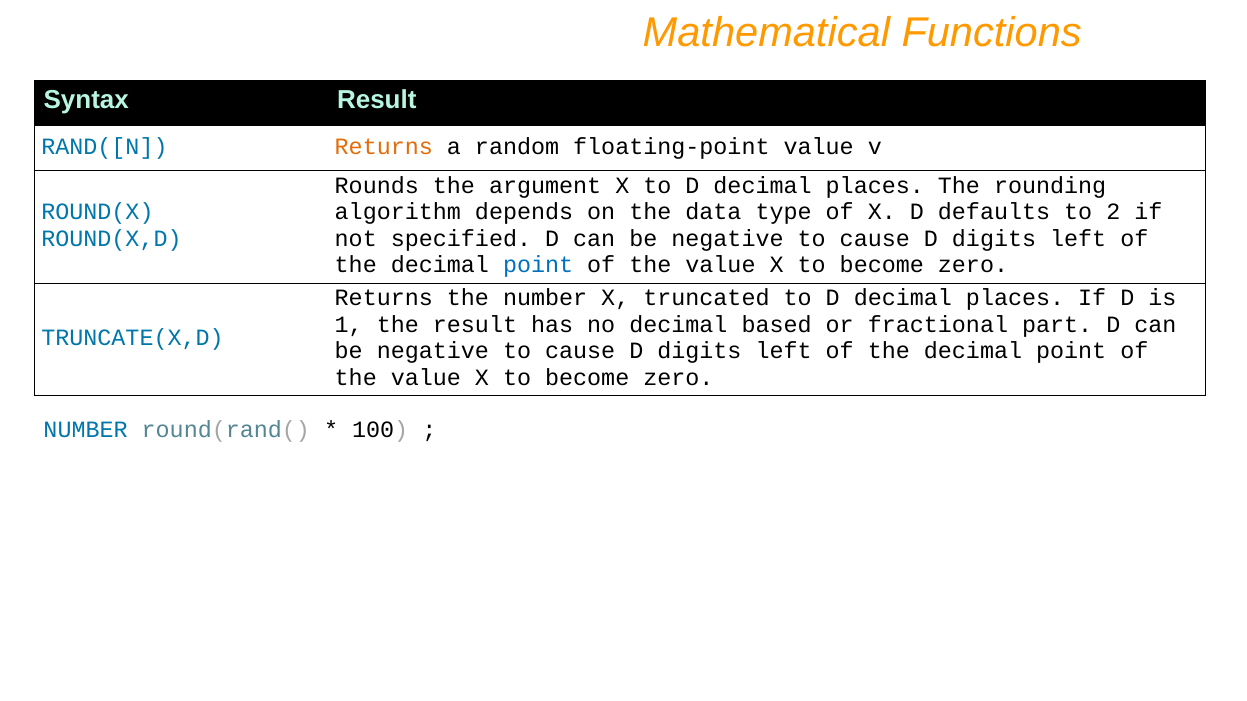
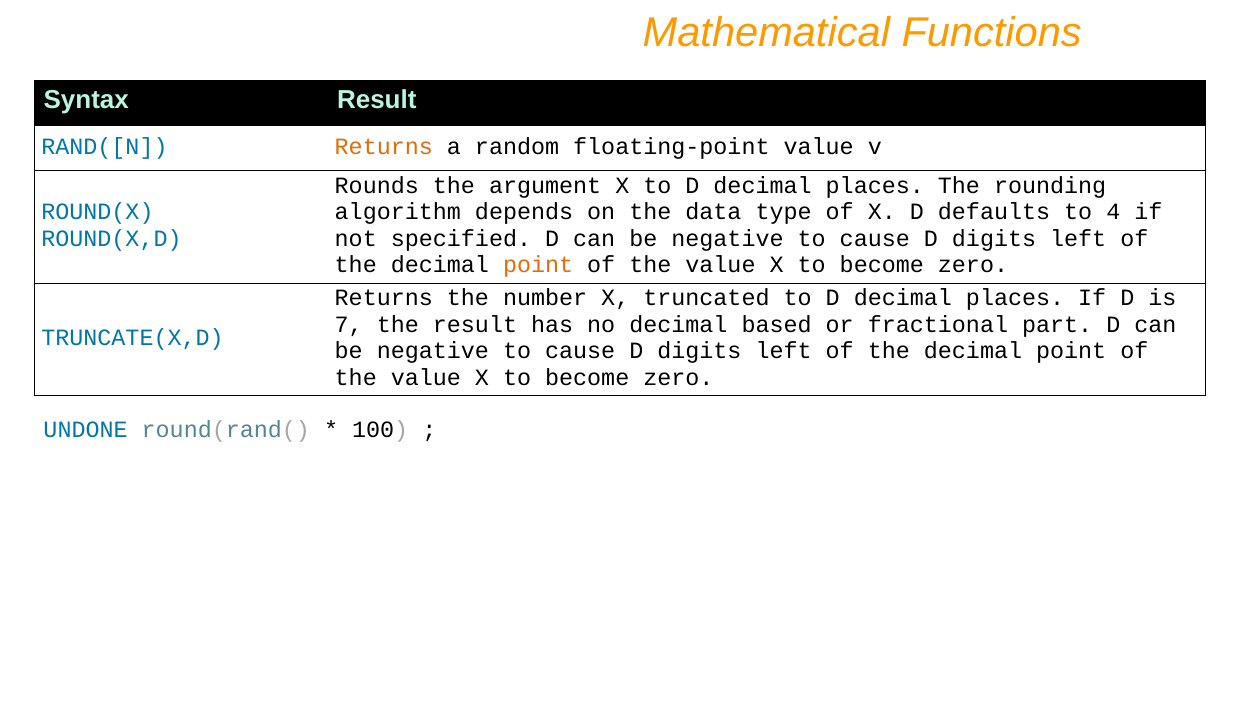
2: 2 -> 4 (1113, 212)
point colour: blue -> orange (538, 265)
1: 1 -> 7 (349, 325)
NUMBER: NUMBER -> UNDONE (86, 430)
